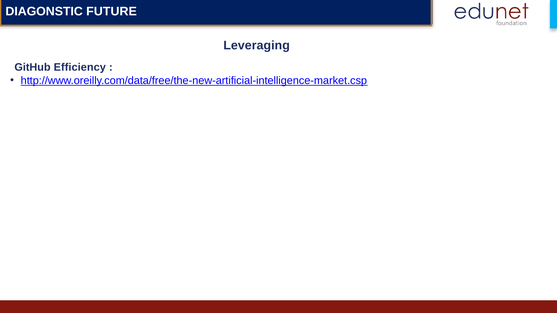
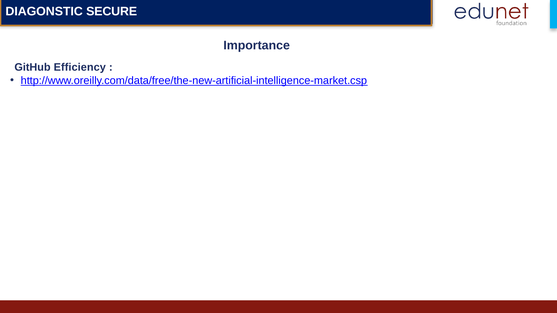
FUTURE: FUTURE -> SECURE (112, 11)
Leveraging: Leveraging -> Importance (257, 46)
